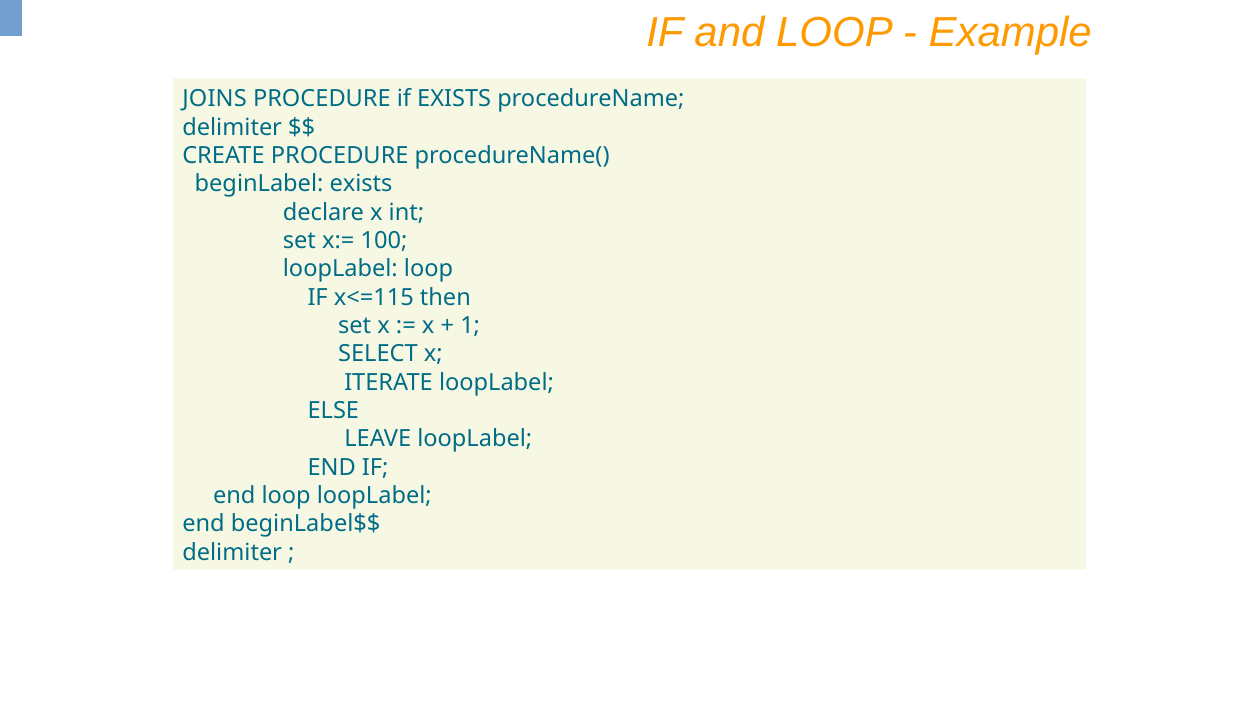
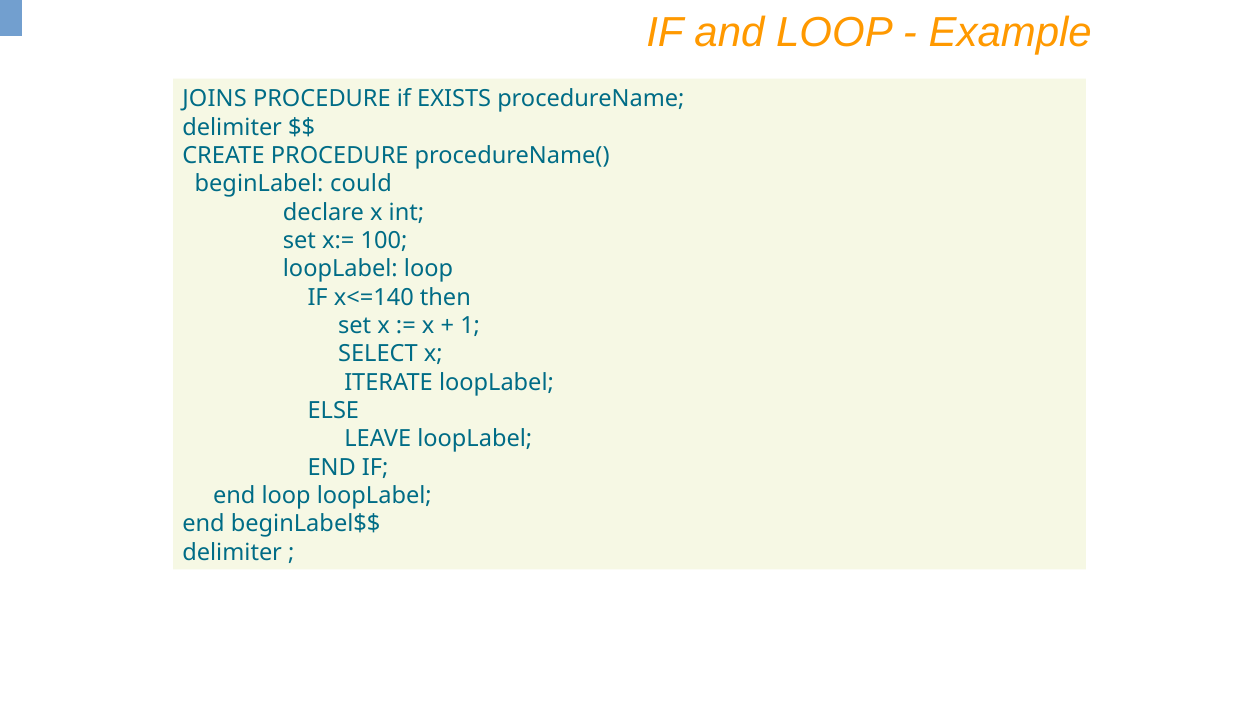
beginLabel exists: exists -> could (361, 184)
x<=115: x<=115 -> x<=140 (374, 297)
